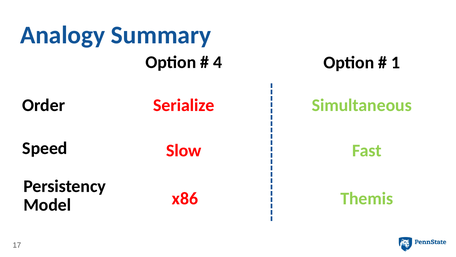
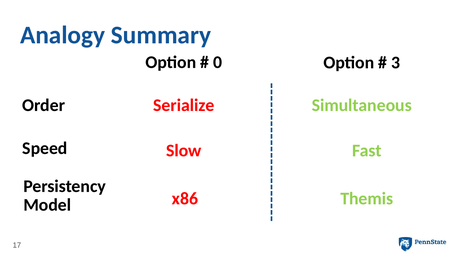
4: 4 -> 0 (218, 62)
1: 1 -> 3 (396, 62)
